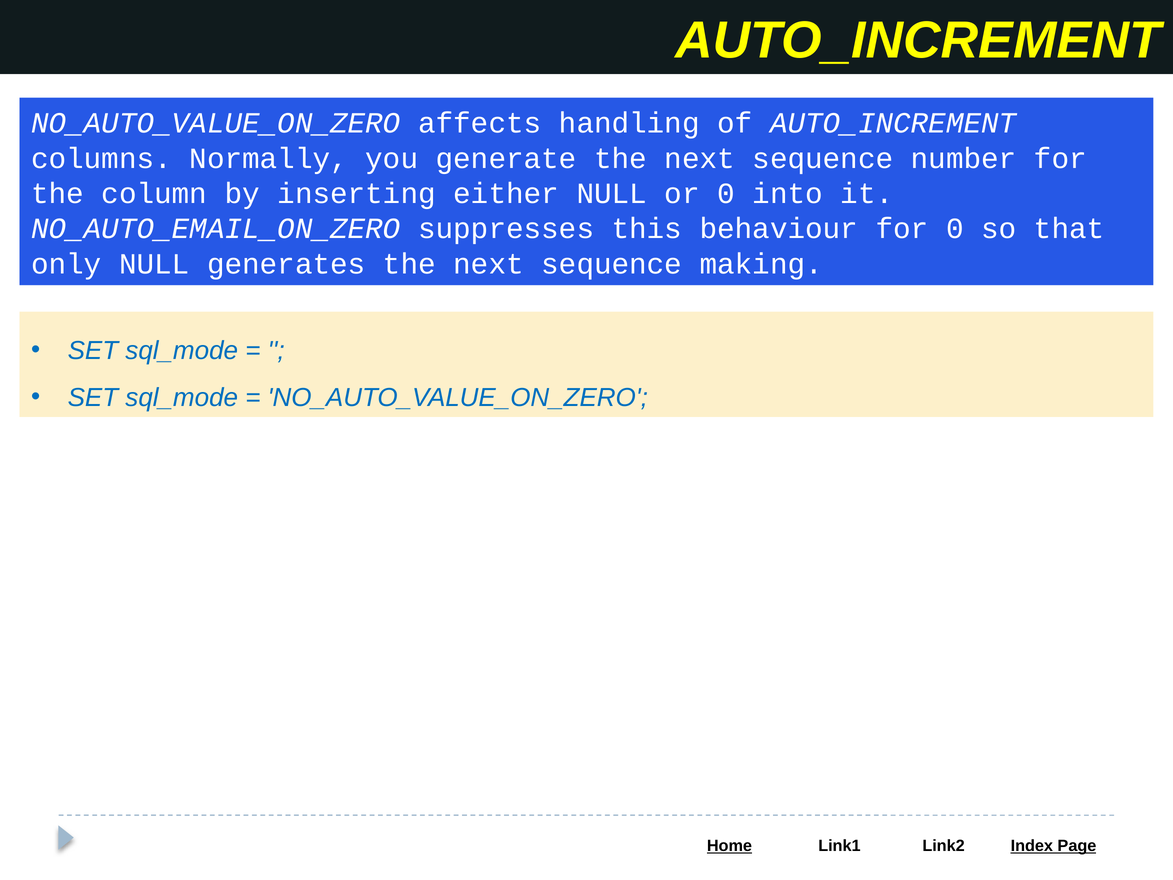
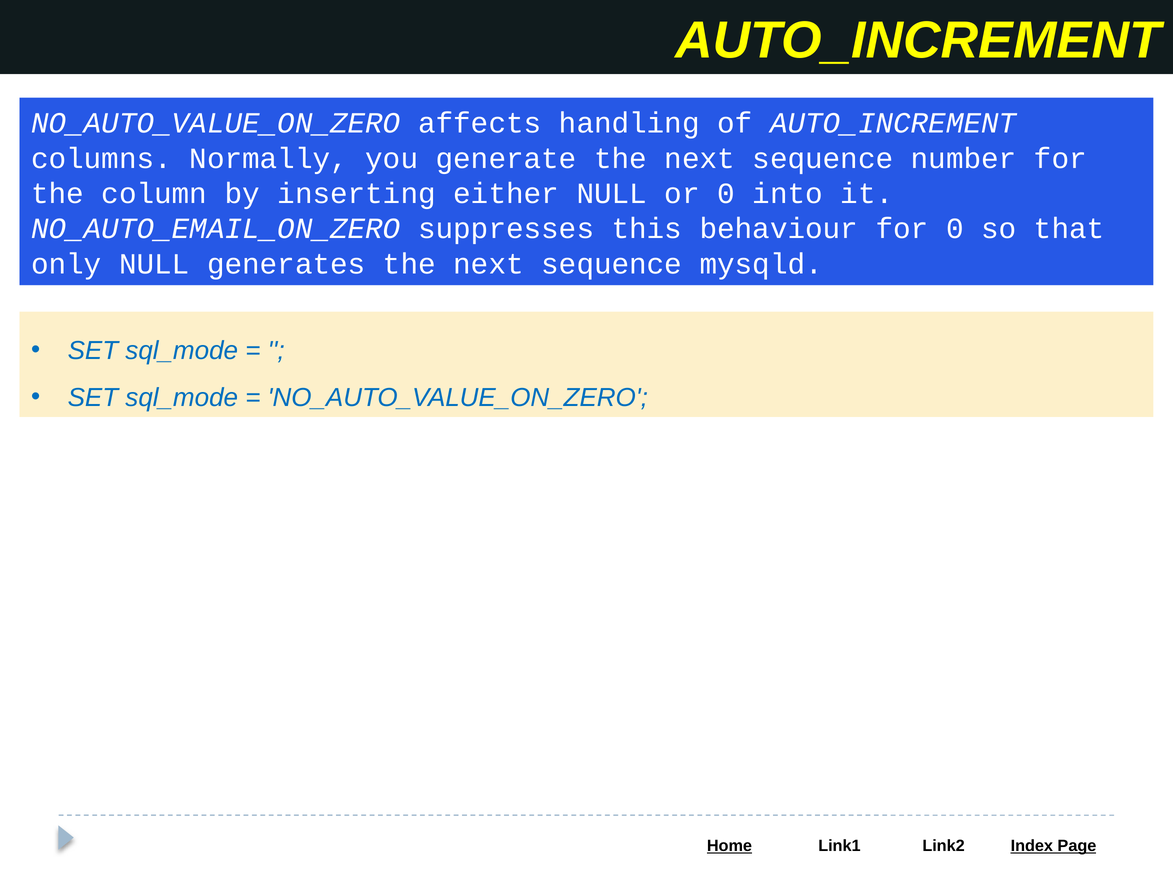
making: making -> mysqld (761, 264)
